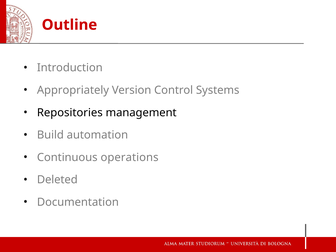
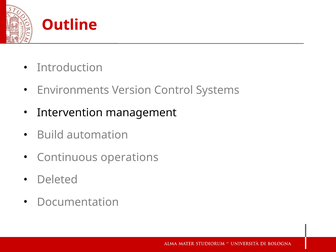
Appropriately: Appropriately -> Environments (73, 90)
Repositories: Repositories -> Intervention (70, 113)
